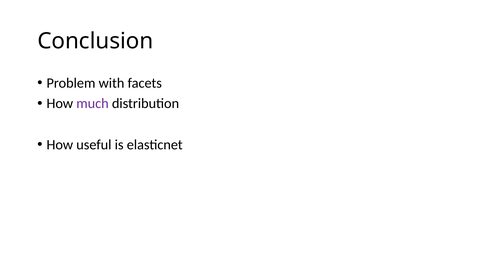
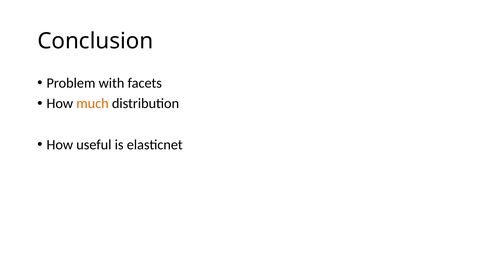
much colour: purple -> orange (93, 103)
